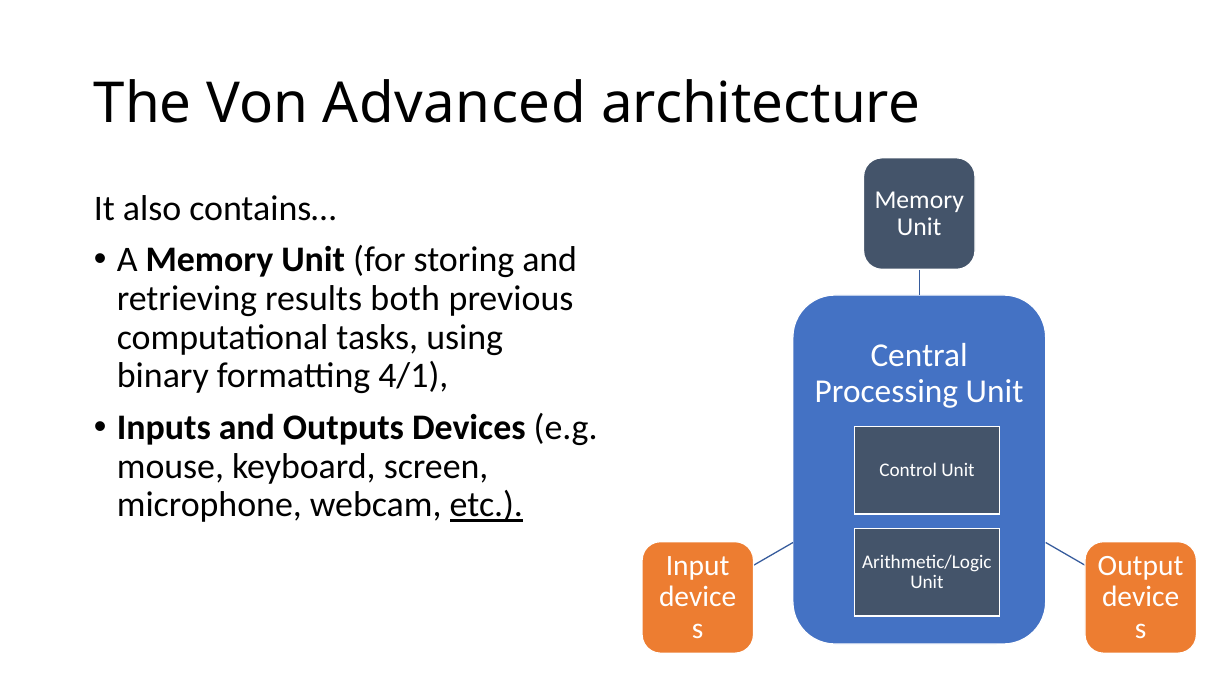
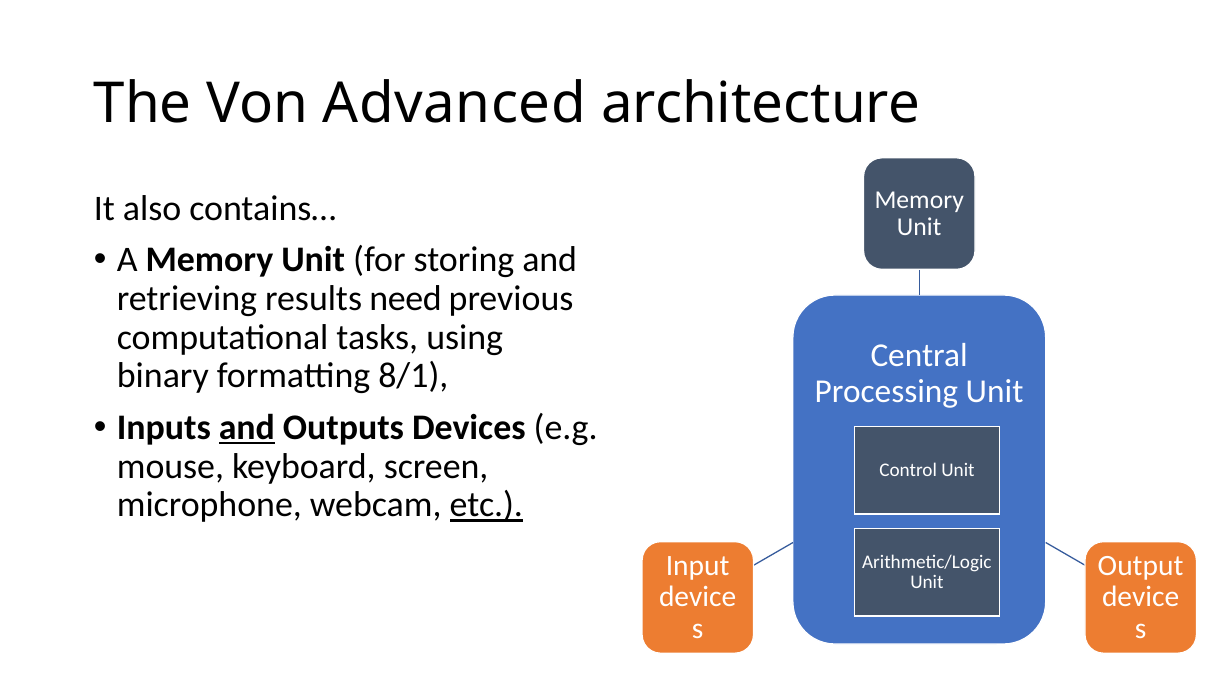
both: both -> need (406, 298)
4/1: 4/1 -> 8/1 (413, 376)
and underline: none -> present (247, 427)
